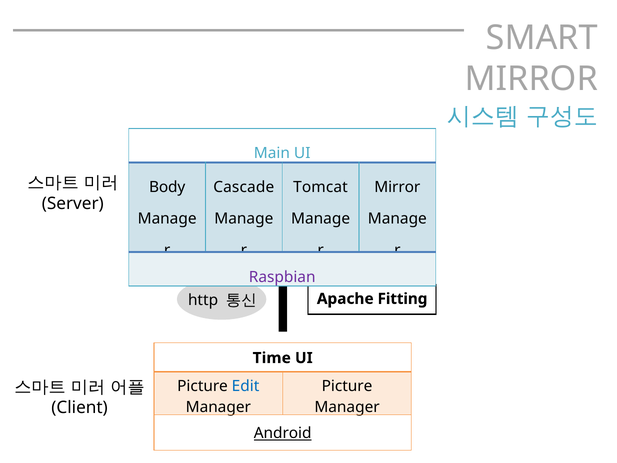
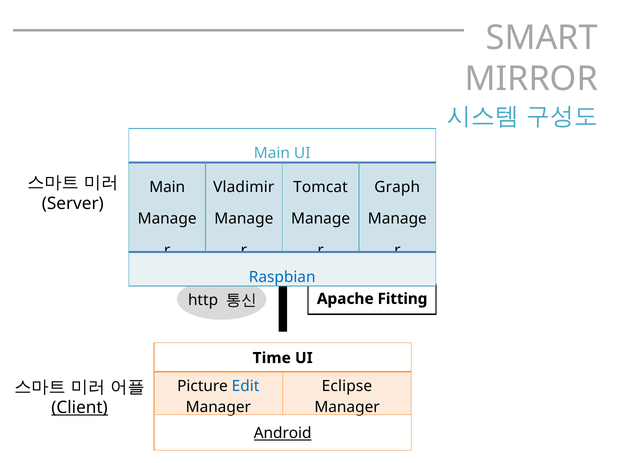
Body: Body -> Main (167, 187)
Cascade: Cascade -> Vladimir (244, 187)
Mirror: Mirror -> Graph (397, 187)
Raspbian colour: purple -> blue (282, 277)
Picture: Picture -> Eclipse (347, 386)
Client underline: none -> present (80, 407)
